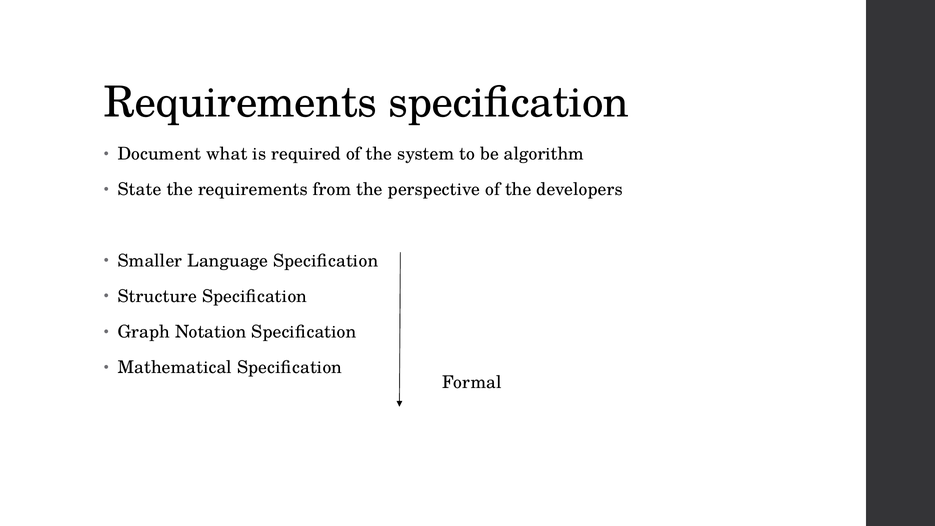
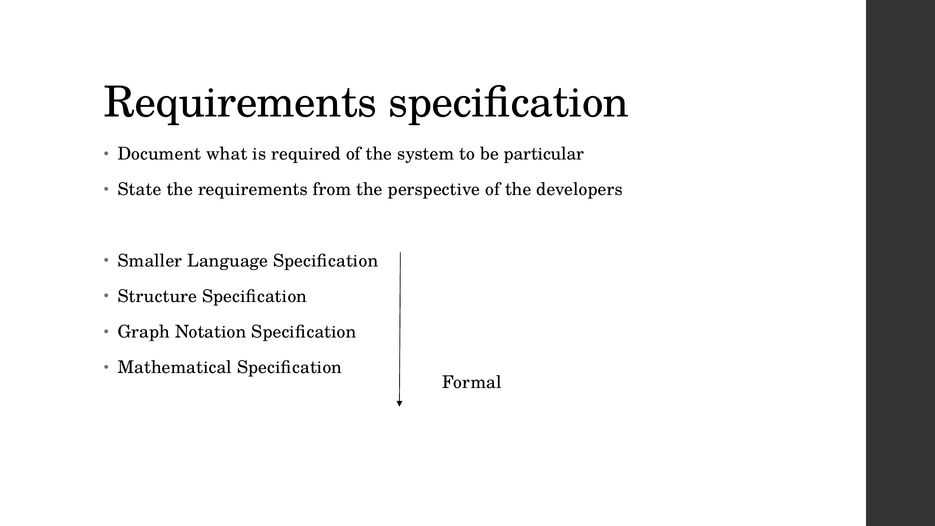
algorithm: algorithm -> particular (544, 154)
